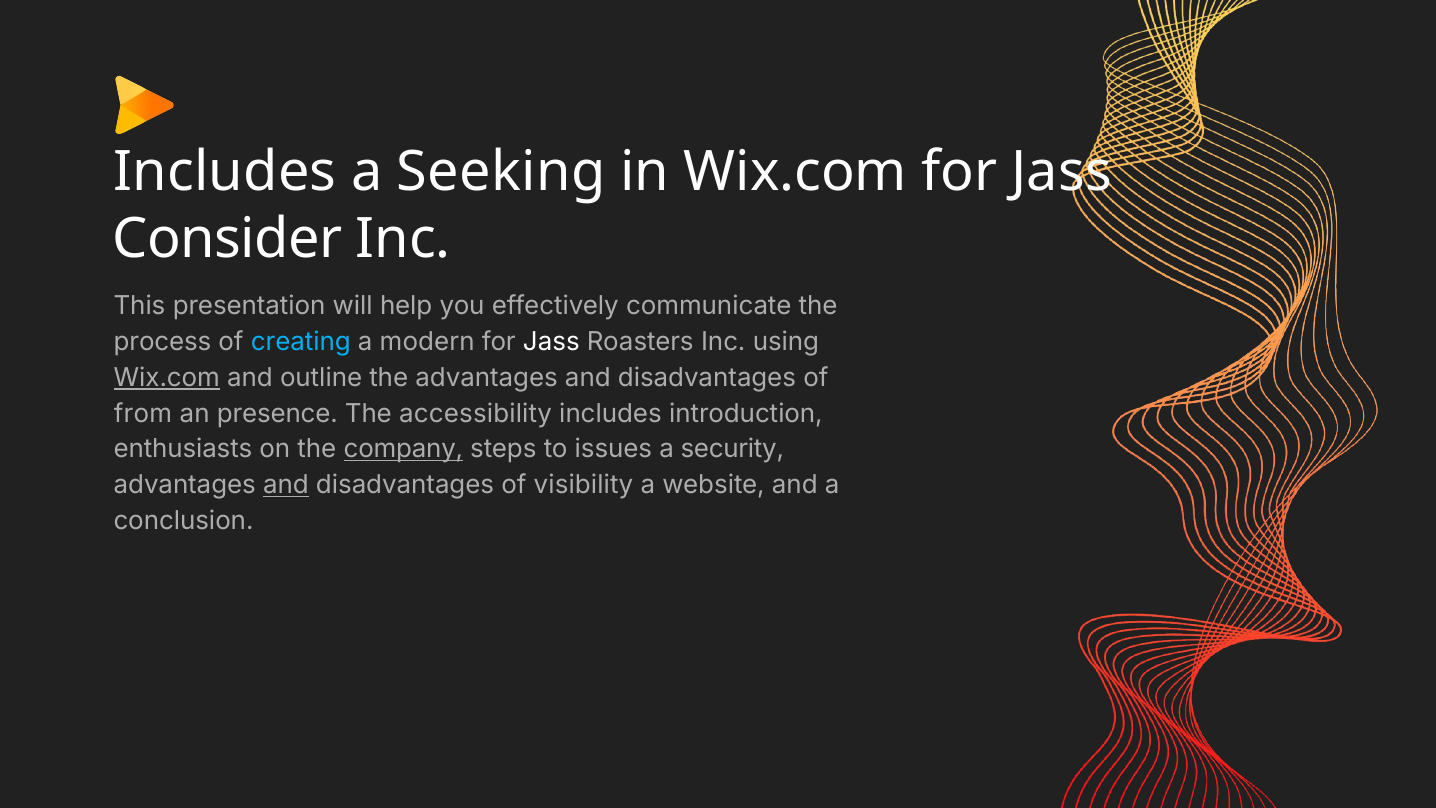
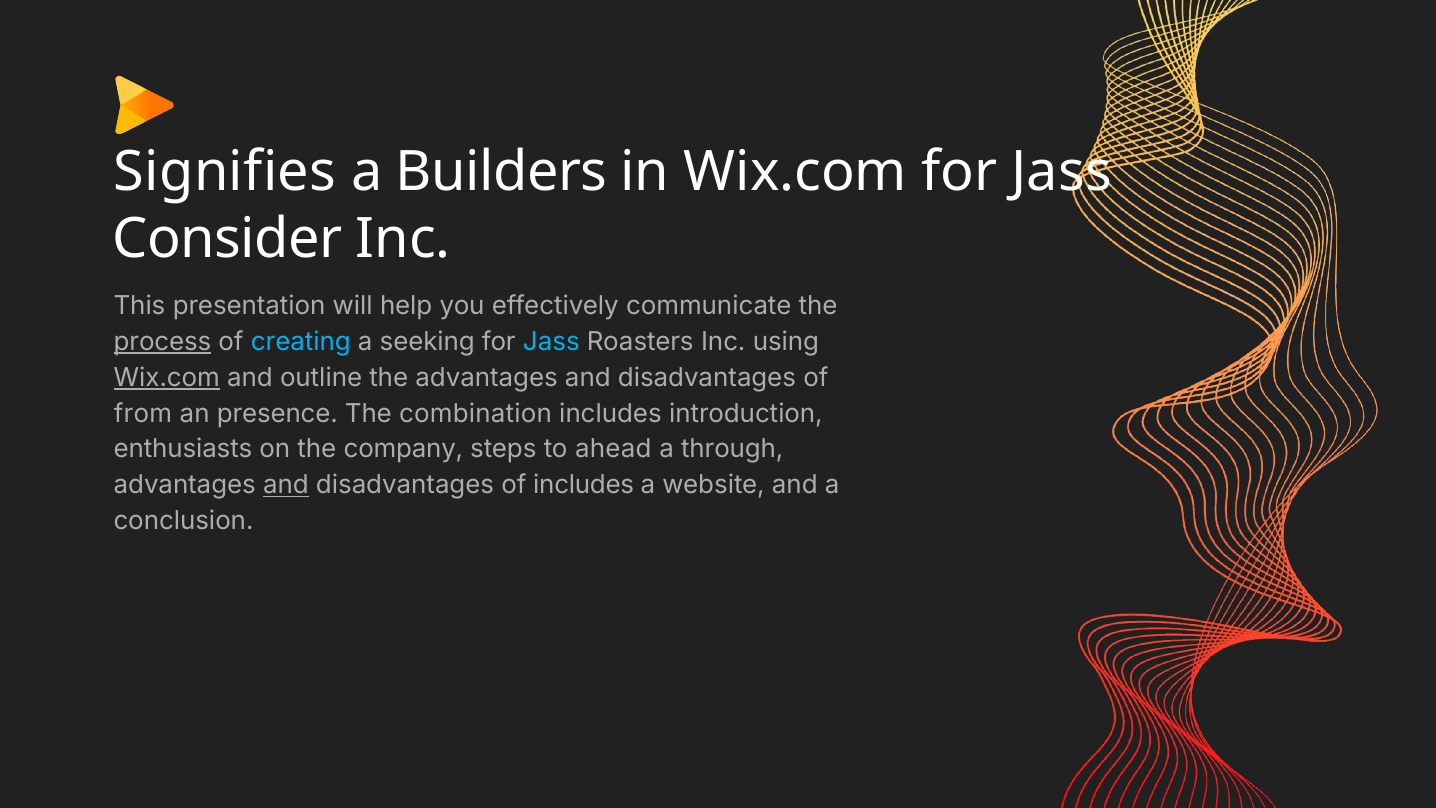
Includes: Includes -> Signifies (225, 172)
Seeking: Seeking -> Builders (502, 172)
process underline: none -> present (163, 342)
modern: modern -> seeking (427, 342)
Jass colour: white -> light blue (551, 342)
accessibility: accessibility -> combination (476, 413)
company underline: present -> none (403, 449)
issues: issues -> ahead (613, 449)
security: security -> through (732, 449)
of visibility: visibility -> includes (584, 485)
